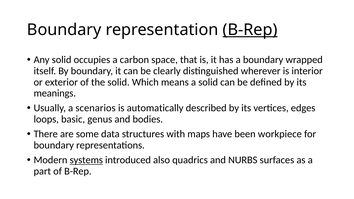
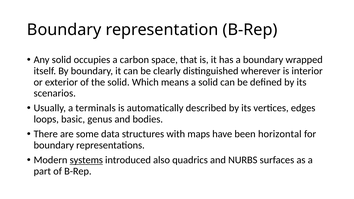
B-Rep underline: present -> none (250, 30)
meanings: meanings -> scenarios (55, 93)
scenarios: scenarios -> terminals (96, 108)
workpiece: workpiece -> horizontal (280, 134)
